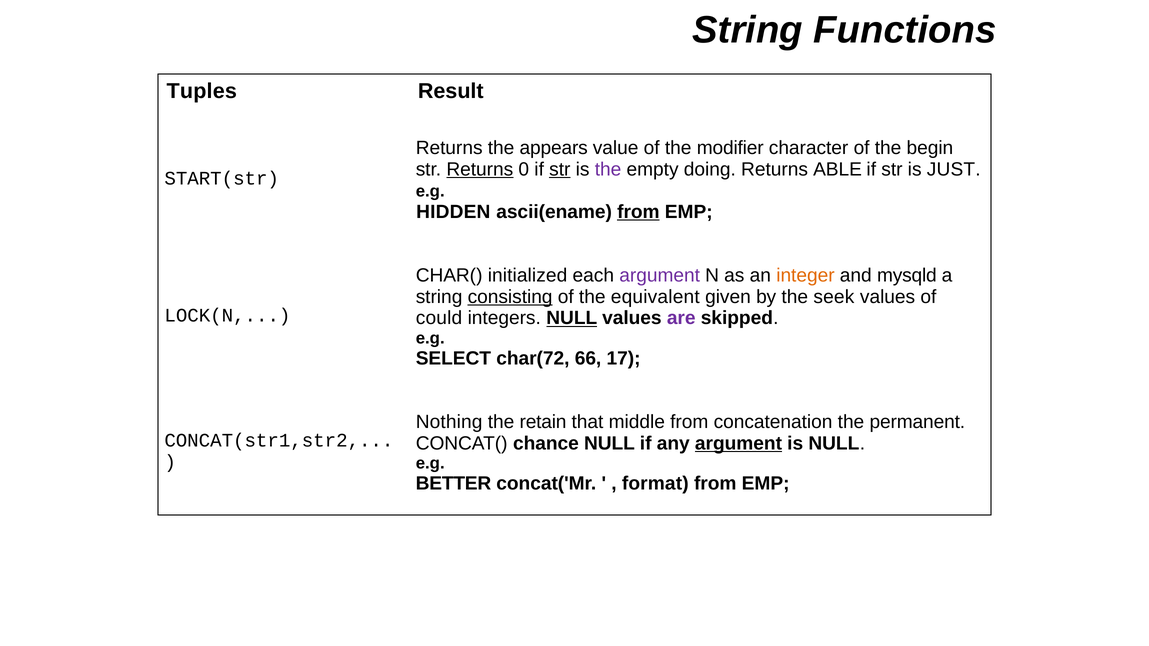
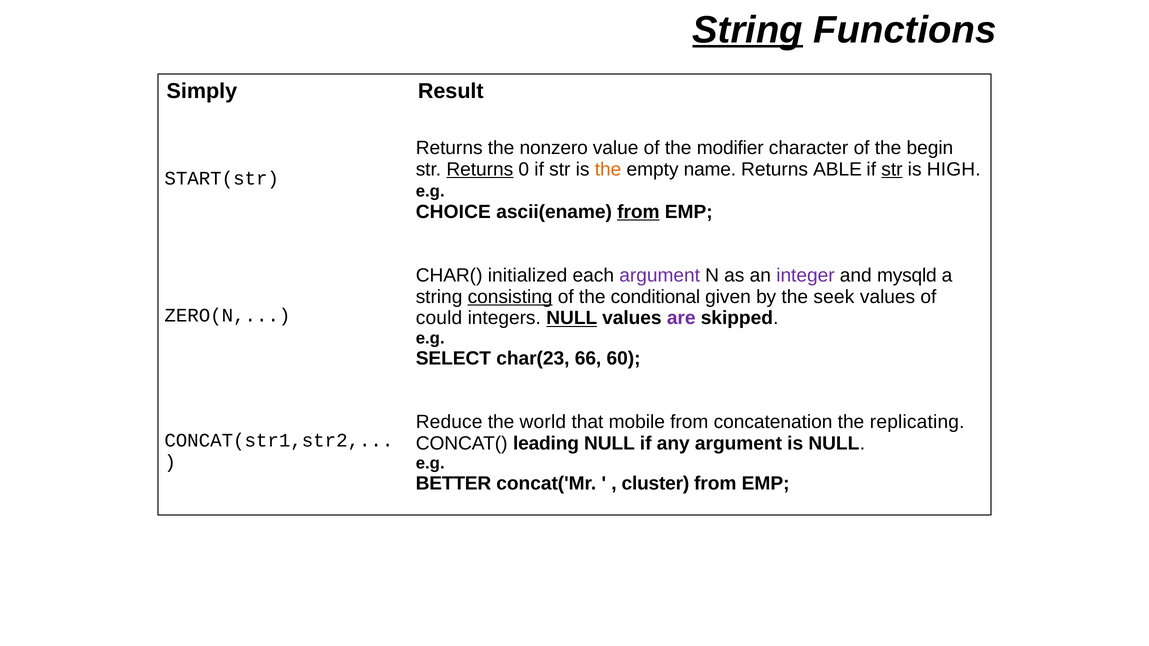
String underline: none -> present (748, 30)
Tuples: Tuples -> Simply (202, 91)
appears: appears -> nonzero (554, 148)
str underline: present -> none (560, 169)
the colour: purple -> orange (608, 169)
doing: doing -> name (710, 169)
str underline: none -> present (892, 169)
JUST: JUST -> HIGH (954, 169)
HIDDEN: HIDDEN -> CHOICE (453, 212)
integer colour: orange -> purple (805, 276)
equivalent: equivalent -> conditional (655, 297)
LOCK(N: LOCK(N -> ZERO(N (227, 316)
char(72: char(72 -> char(23 (533, 358)
17: 17 -> 60 (624, 358)
Nothing: Nothing -> Reduce (449, 422)
retain: retain -> world (543, 422)
middle: middle -> mobile (637, 422)
permanent: permanent -> replicating (917, 422)
chance: chance -> leading (546, 444)
argument underline: present -> none (738, 444)
format: format -> cluster (655, 484)
